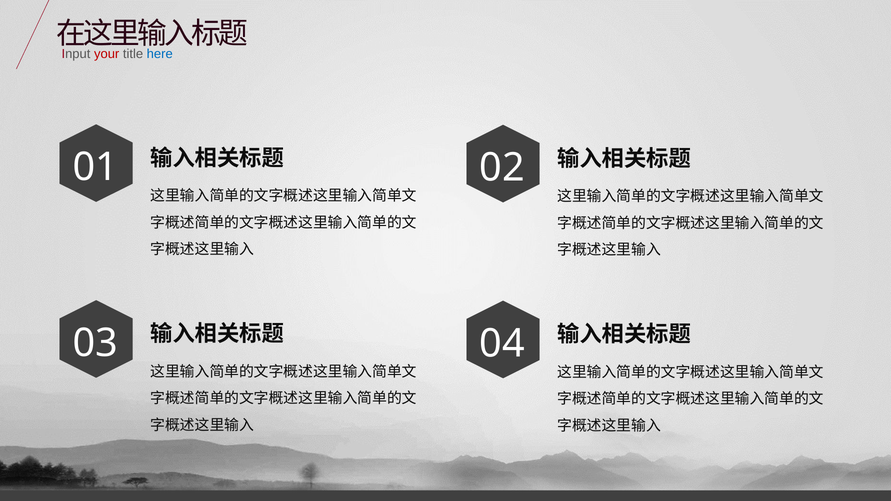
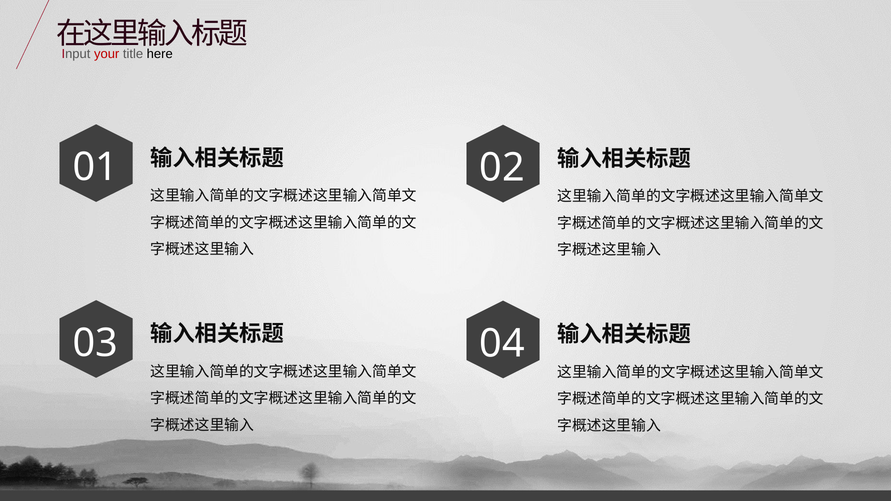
here colour: blue -> black (160, 54)
